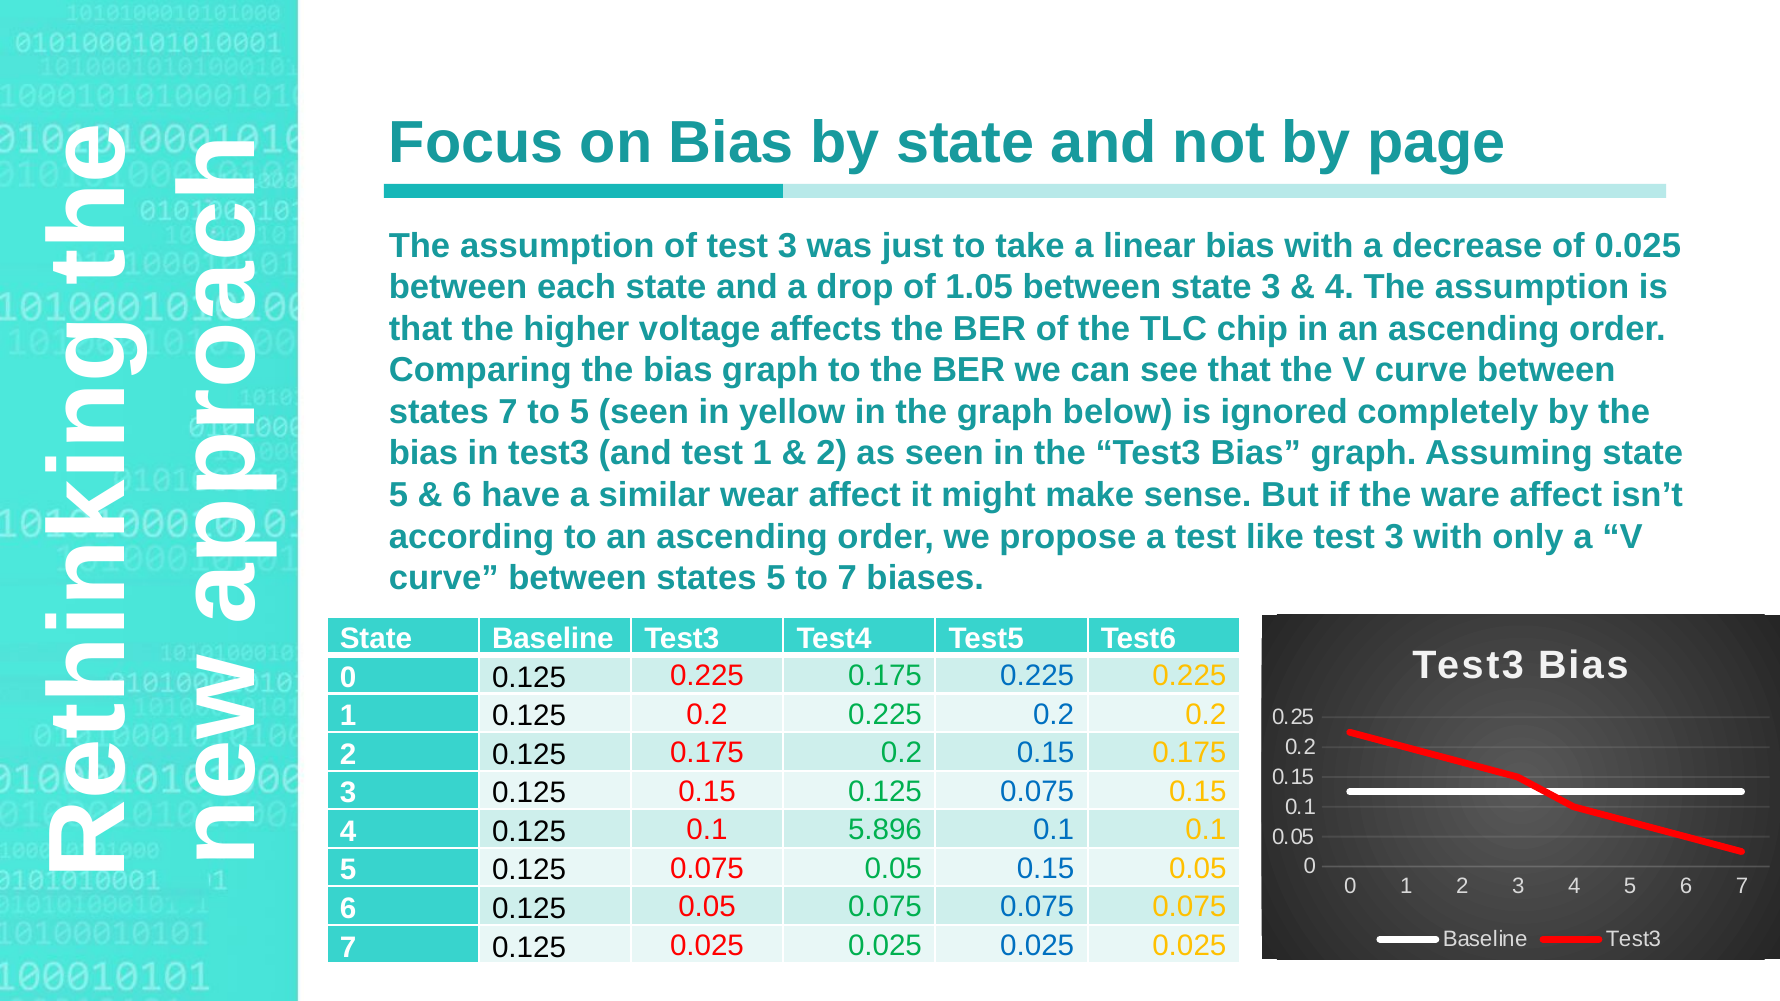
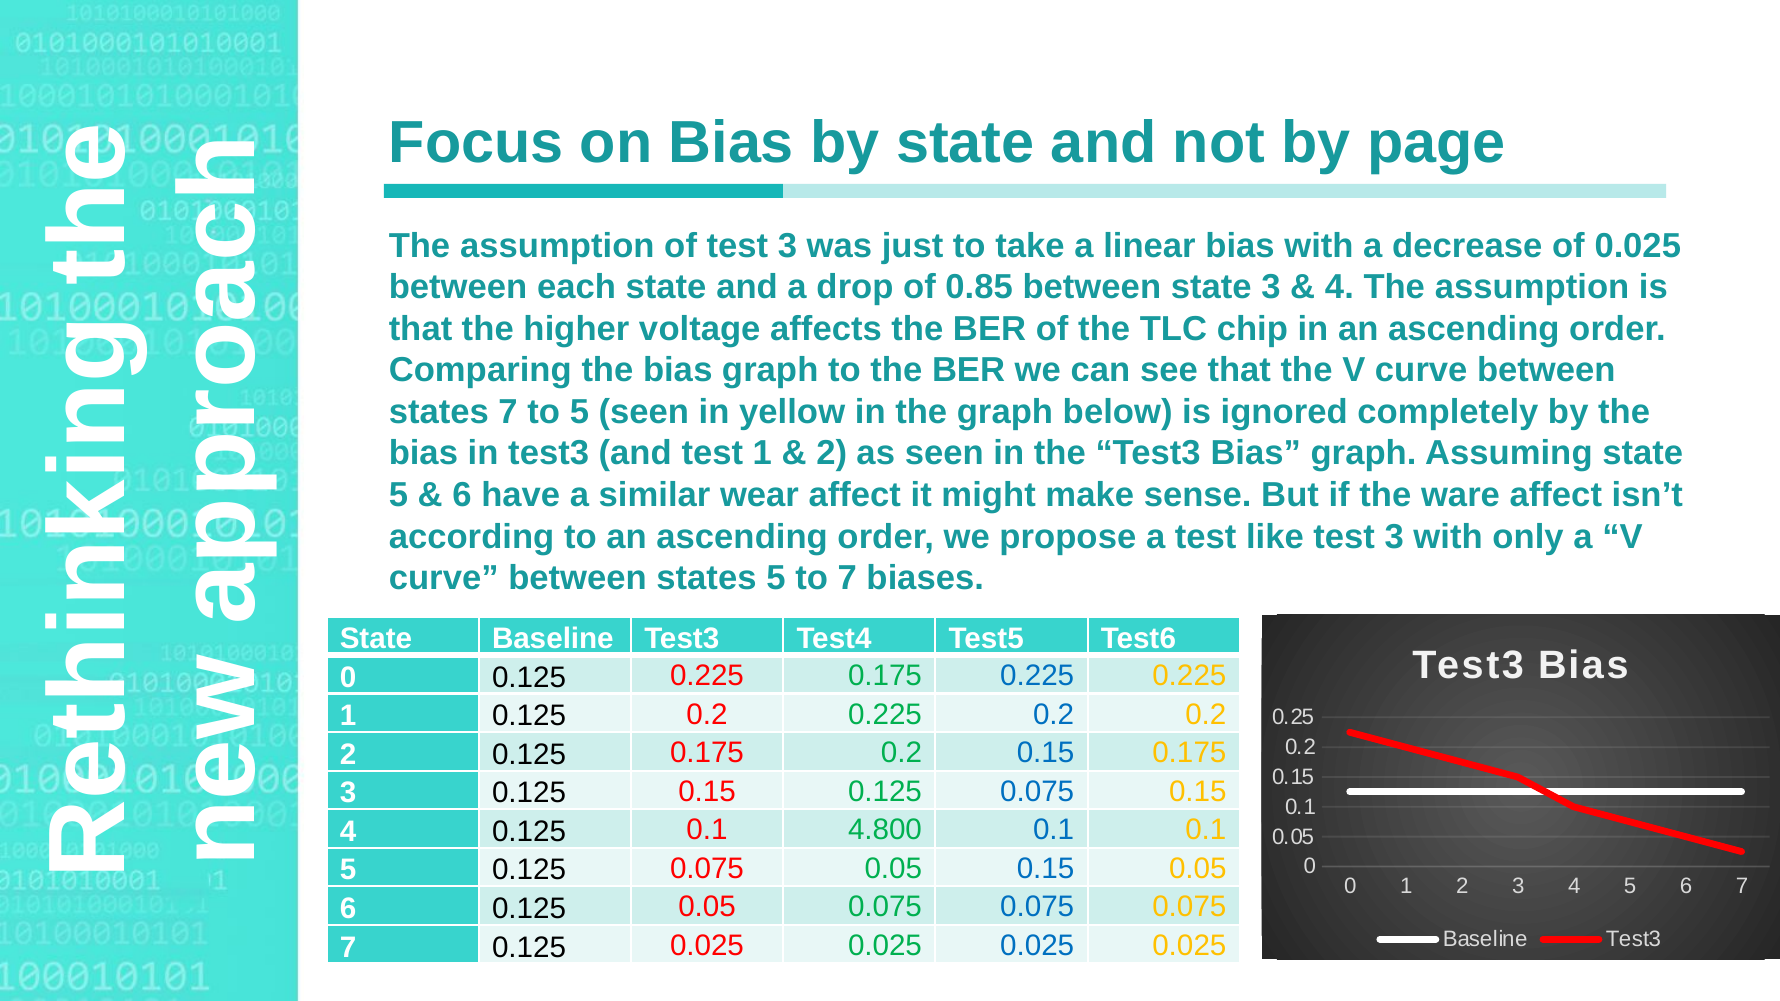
1.05: 1.05 -> 0.85 (979, 287)
5.896: 5.896 -> 4.800 (885, 830)
